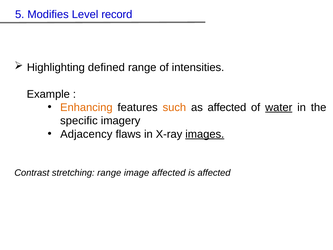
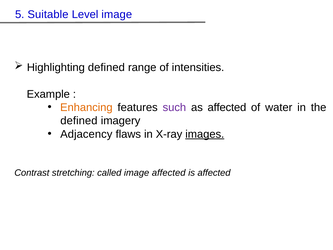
Modifies: Modifies -> Suitable (48, 14)
Level record: record -> image (117, 14)
such colour: orange -> purple (174, 107)
water underline: present -> none (279, 107)
specific: specific -> defined (79, 121)
stretching range: range -> called (109, 173)
